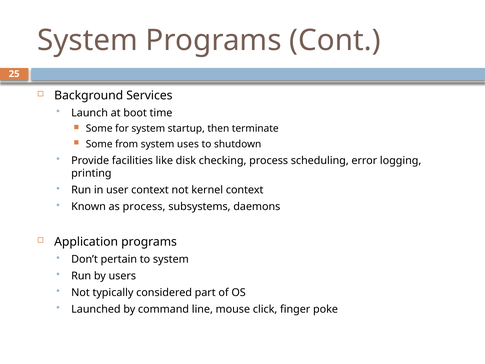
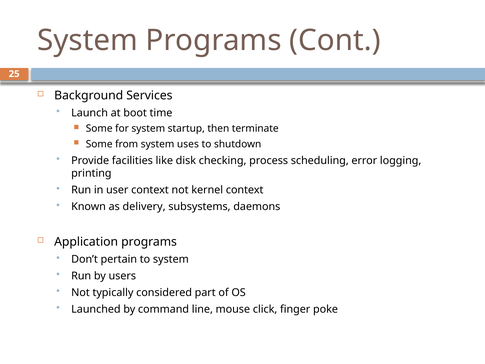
as process: process -> delivery (144, 207)
